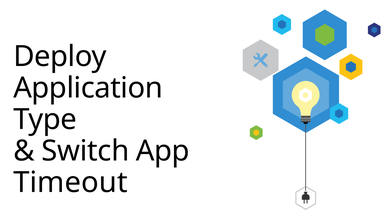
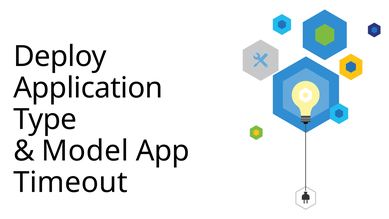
Switch: Switch -> Model (85, 151)
